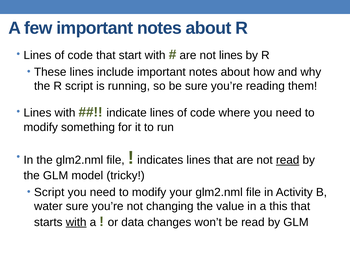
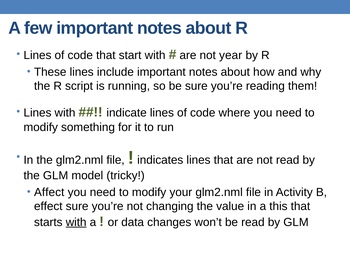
not lines: lines -> year (231, 55)
read underline: present -> none (288, 160)
Script: Script -> Affect (49, 192)
water: water -> effect (48, 206)
